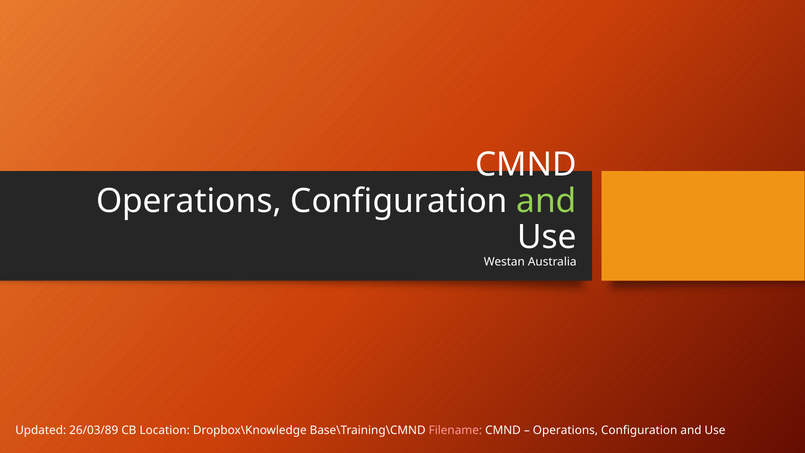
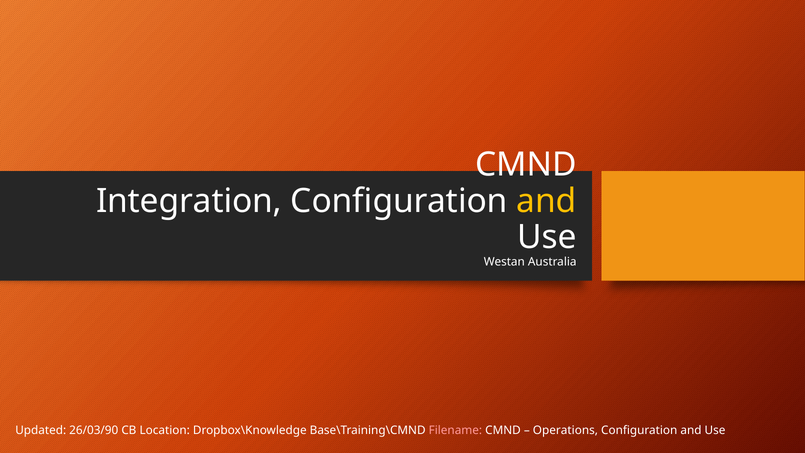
Operations: Operations -> Integration (189, 201)
and colour: light green -> yellow (546, 201)
26/03/89: 26/03/89 -> 26/03/90 (94, 430)
